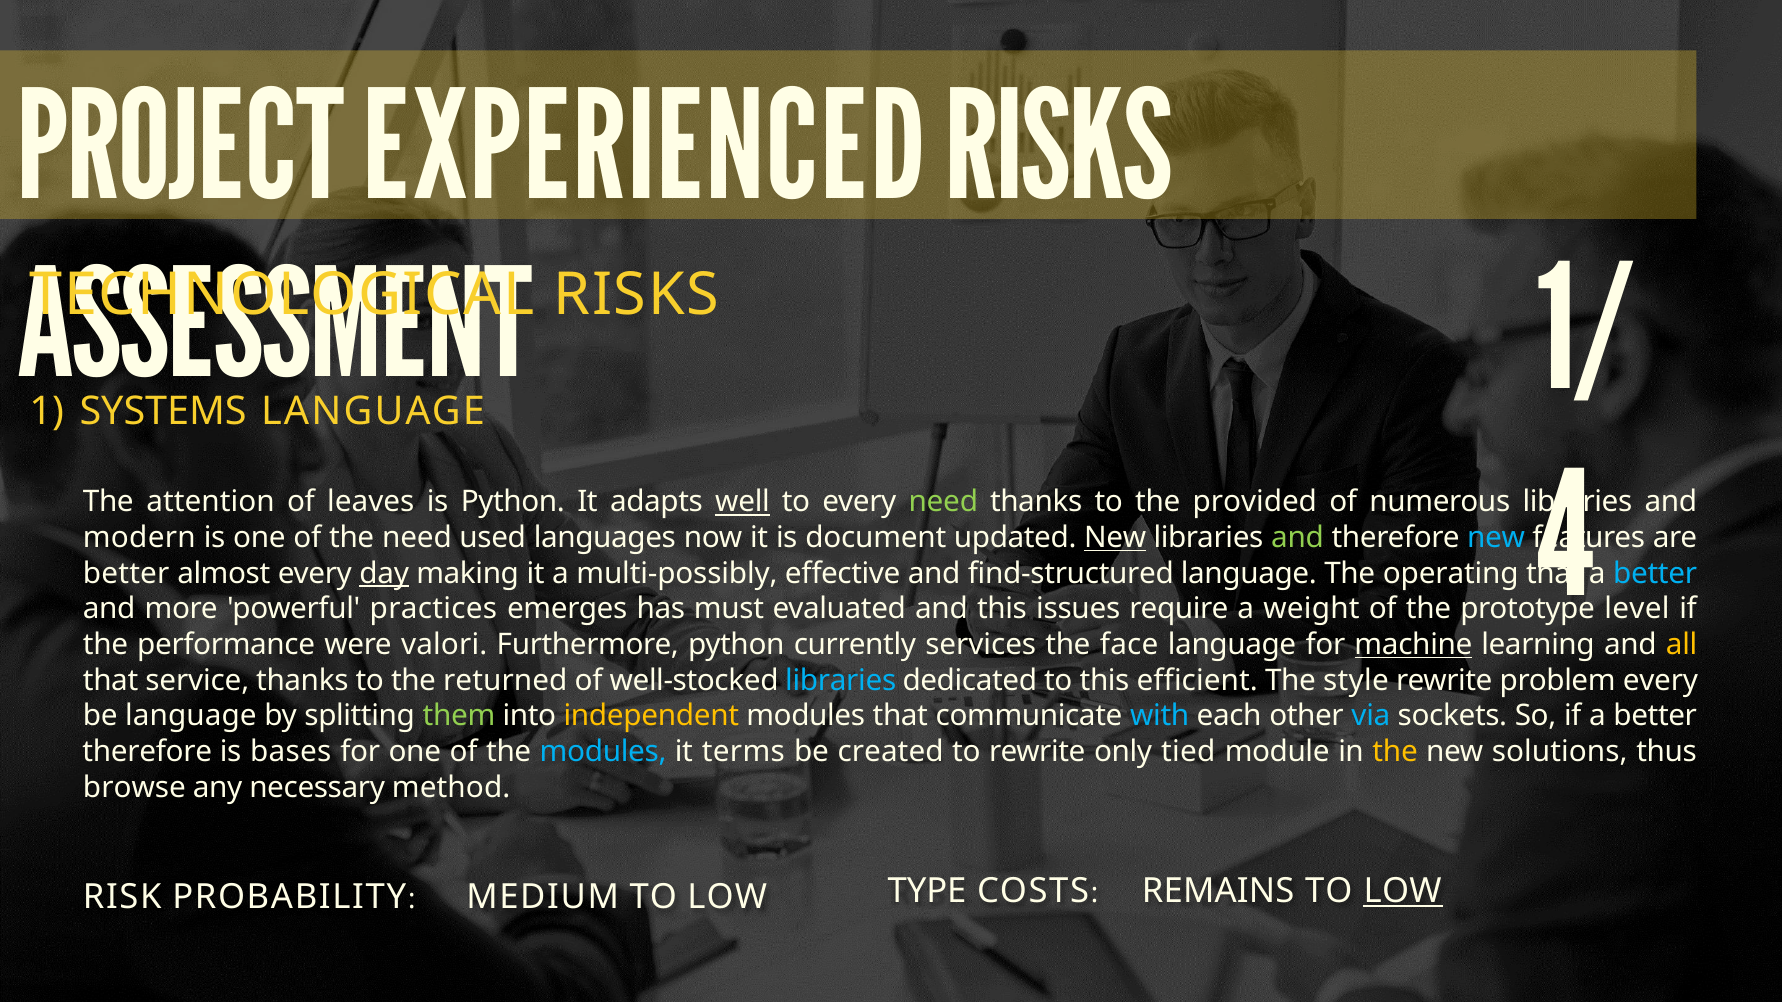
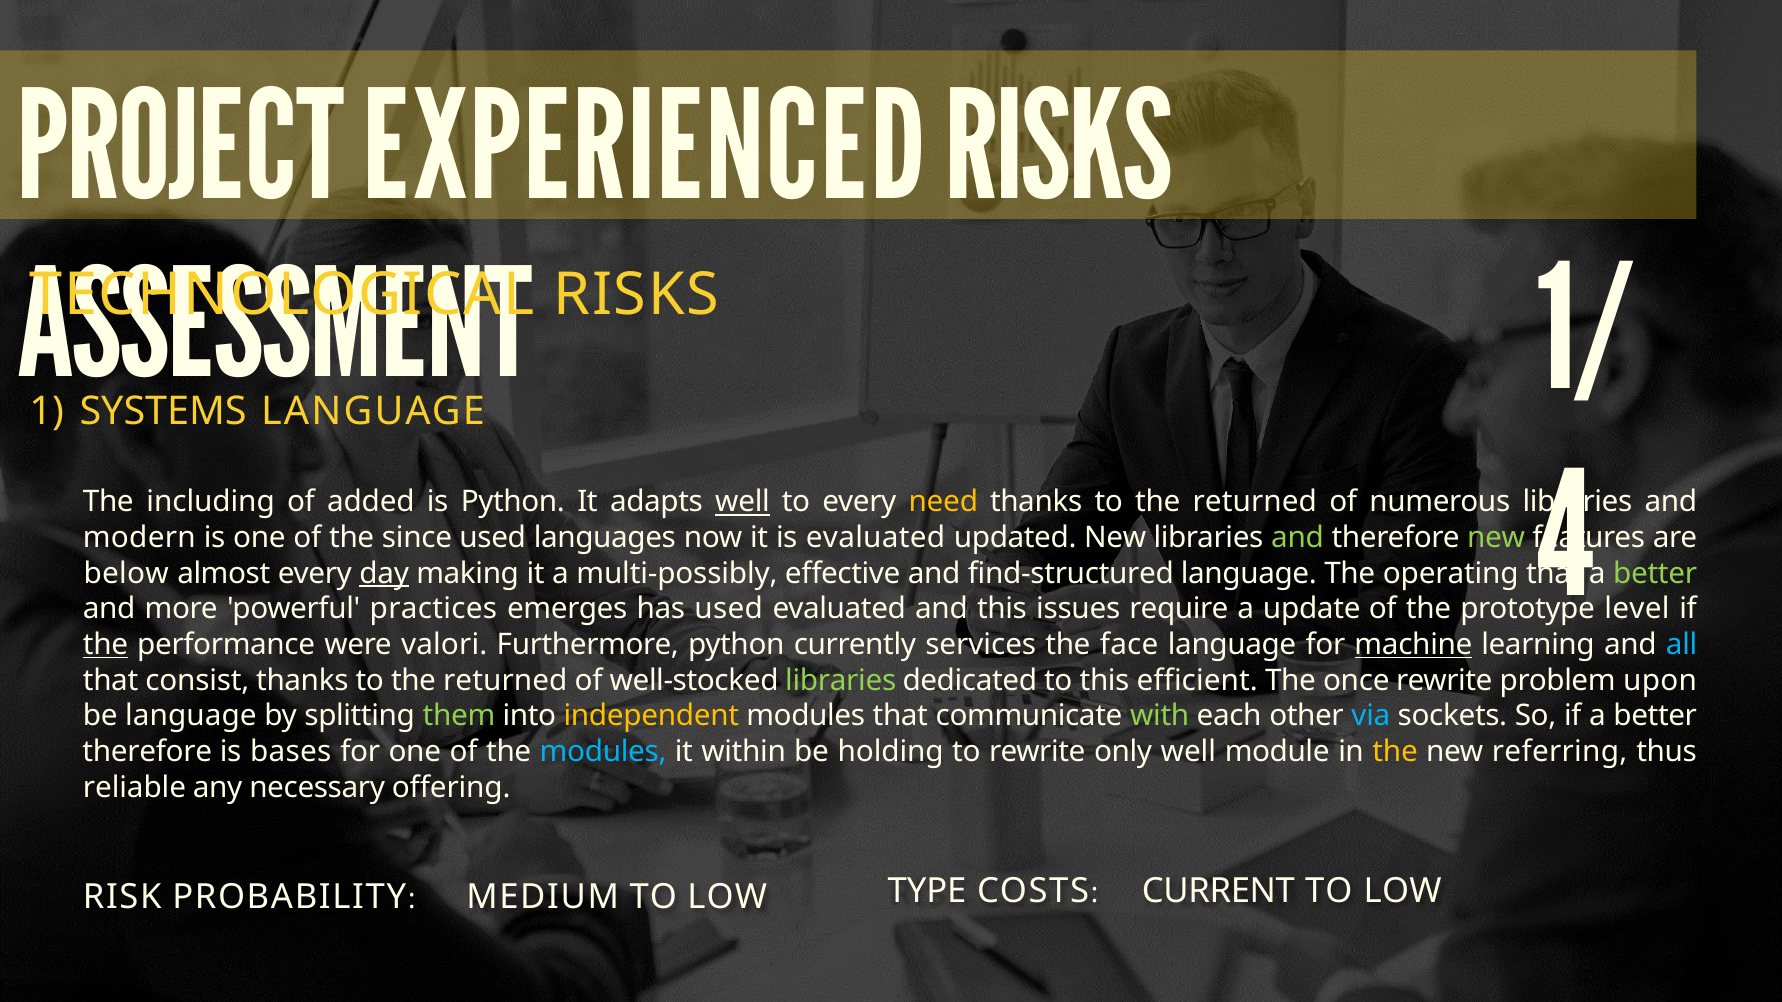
attention: attention -> including (211, 502)
leaves: leaves -> added (371, 502)
need colour: light green -> yellow (943, 502)
provided: provided -> returned (1255, 502)
the need: need -> since (417, 538)
is document: document -> evaluated (876, 538)
New underline: present -> none (1115, 538)
new colour: light blue -> light green (1496, 538)
better: better -> below (126, 574)
better colour: light blue -> light green (1655, 574)
has must: must -> used (729, 609)
weight: weight -> update (1312, 609)
the underline: none -> present (106, 645)
all colour: yellow -> light blue (1682, 645)
service: service -> consist (197, 681)
libraries colour: light blue -> light green (841, 681)
style: style -> once (1356, 681)
problem every: every -> upon (1660, 681)
with colour: light blue -> light green (1160, 716)
terms: terms -> within (744, 752)
created: created -> holding (891, 752)
only tied: tied -> well (1188, 752)
solutions: solutions -> referring (1560, 752)
browse: browse -> reliable (135, 788)
method: method -> offering (451, 788)
REMAINS: REMAINS -> CURRENT (1218, 891)
LOW underline: present -> none (1403, 891)
